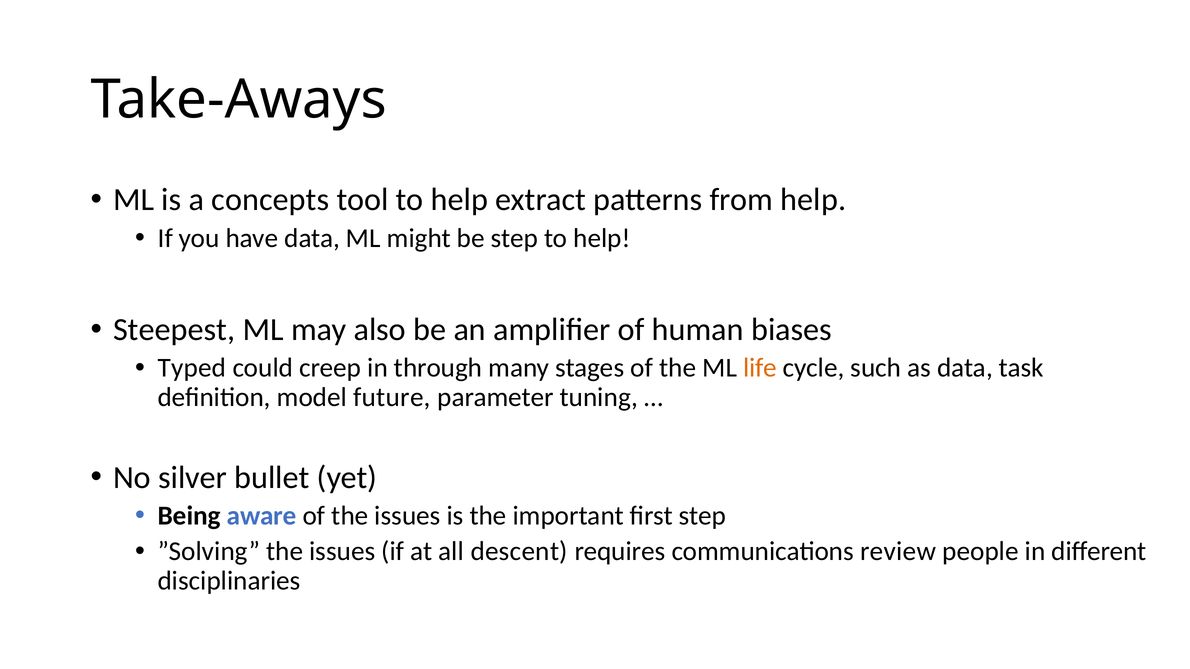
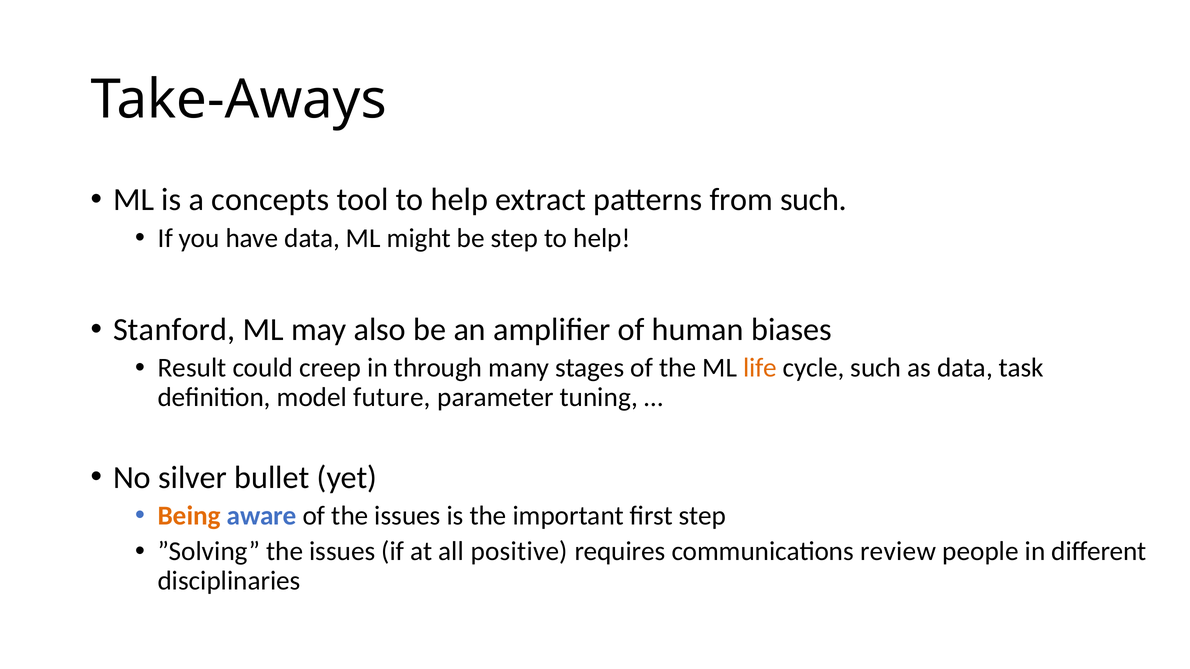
from help: help -> such (813, 200)
Steepest: Steepest -> Stanford (174, 330)
Typed: Typed -> Result (192, 368)
Being colour: black -> orange (189, 516)
descent: descent -> positive (519, 552)
